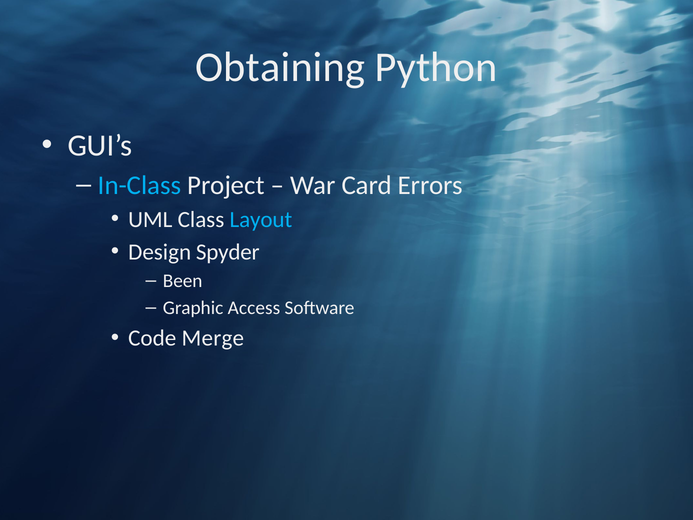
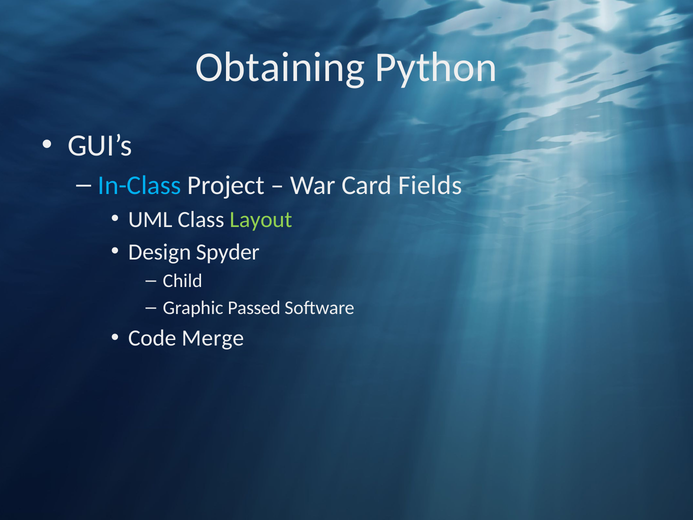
Errors: Errors -> Fields (430, 185)
Layout colour: light blue -> light green (261, 220)
Been: Been -> Child (183, 281)
Access: Access -> Passed (254, 308)
